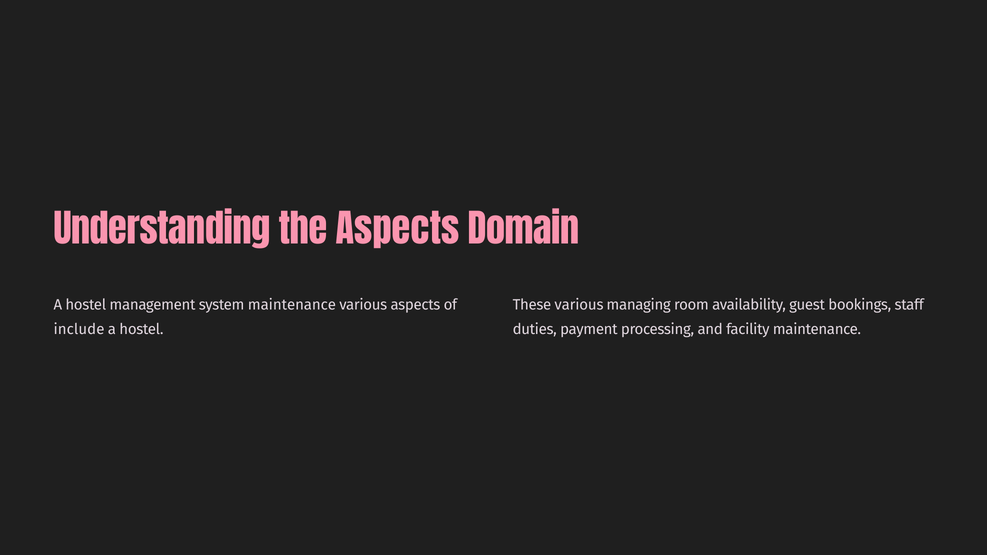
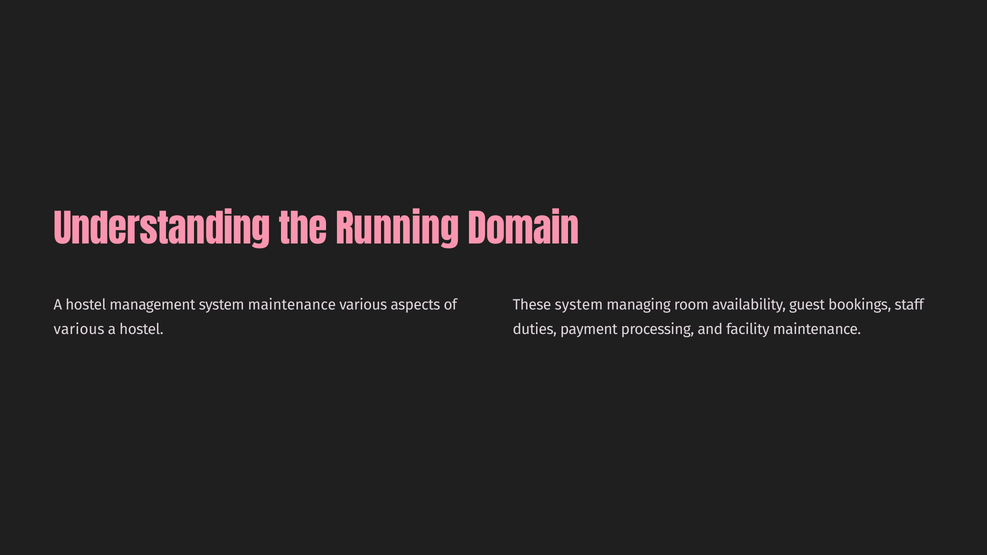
the Aspects: Aspects -> Running (397, 231)
These various: various -> system (579, 305)
include: include -> various (79, 329)
